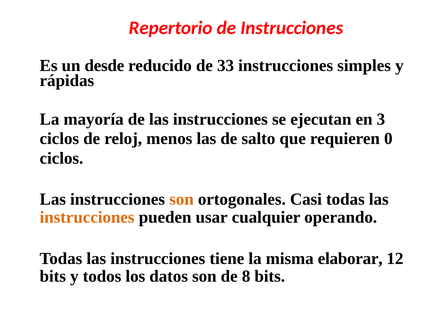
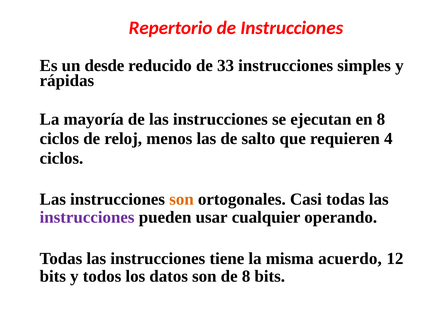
en 3: 3 -> 8 (381, 119)
0: 0 -> 4 (388, 139)
instrucciones colour: orange -> purple (87, 218)
elaborar: elaborar -> acuerdo (350, 259)
